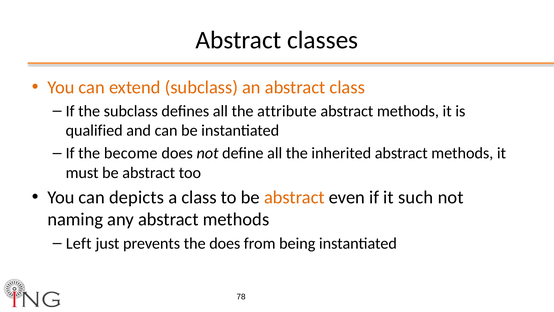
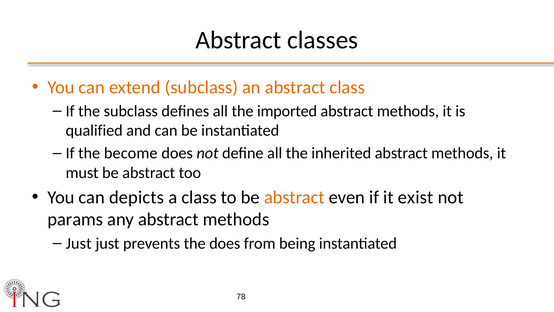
attribute: attribute -> imported (287, 111)
such: such -> exist (416, 197)
naming: naming -> params (75, 219)
Left: Left -> Just (79, 243)
